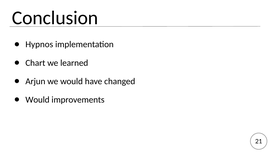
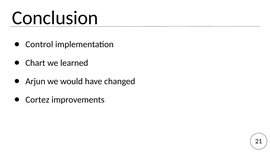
Hypnos: Hypnos -> Control (39, 44)
Would: Would -> Cortez (37, 100)
